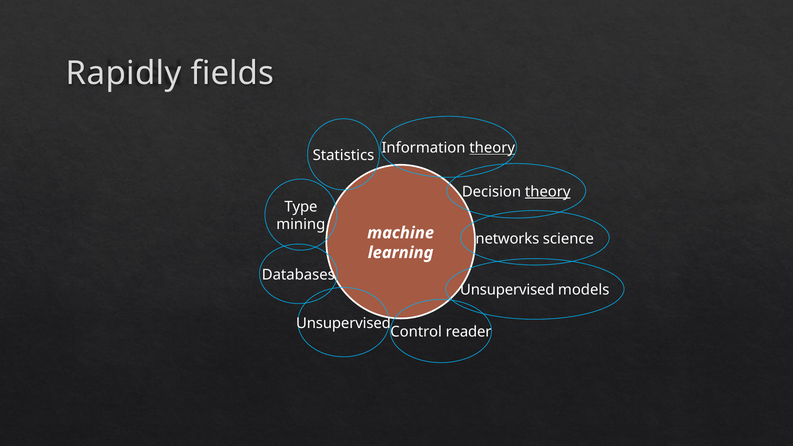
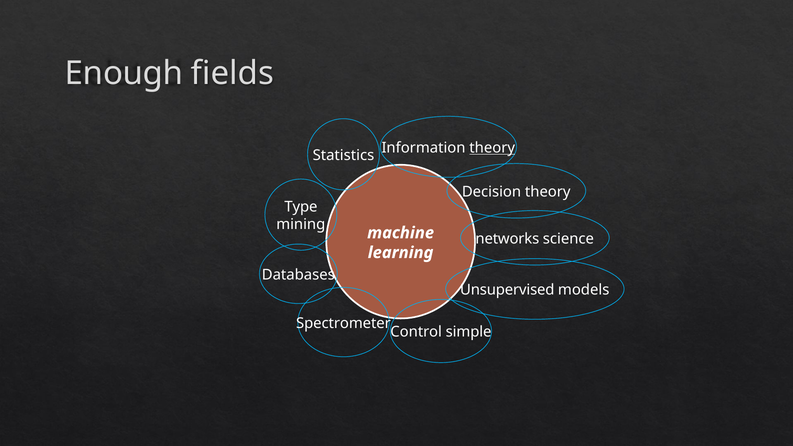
Rapidly: Rapidly -> Enough (124, 74)
theory underline: present -> none (548, 192)
Unsupervised: Unsupervised -> Spectrometer (343, 323)
reader: reader -> simple (469, 332)
